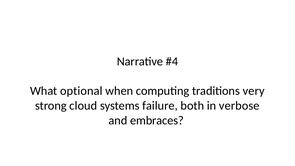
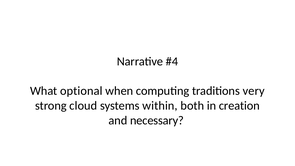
failure: failure -> within (160, 106)
verbose: verbose -> creation (239, 106)
embraces: embraces -> necessary (157, 120)
